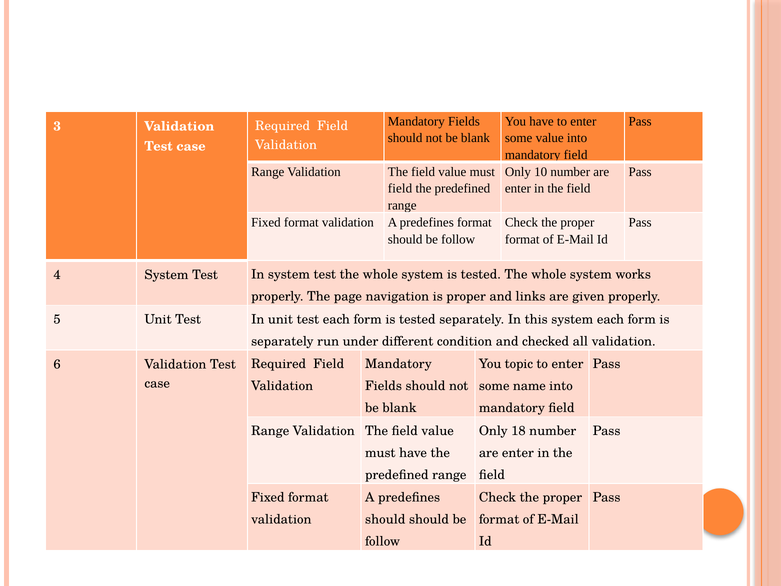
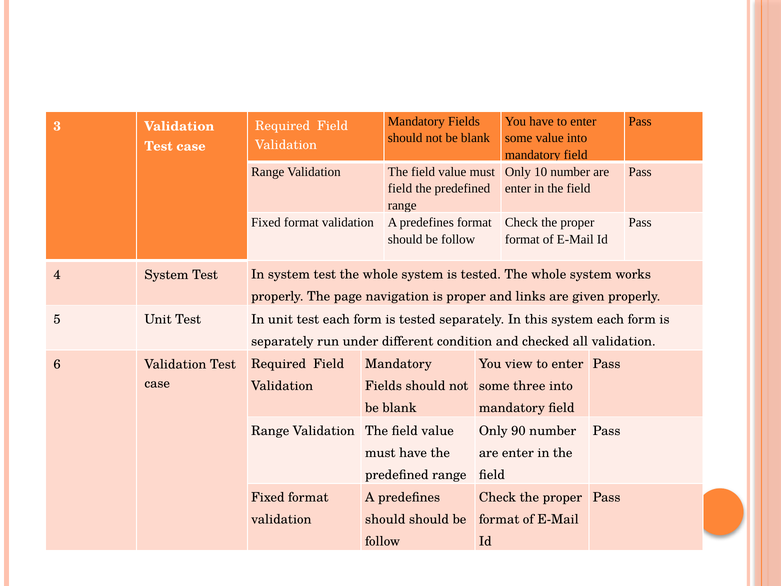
topic: topic -> view (519, 364)
name: name -> three (529, 386)
18: 18 -> 90 (518, 431)
